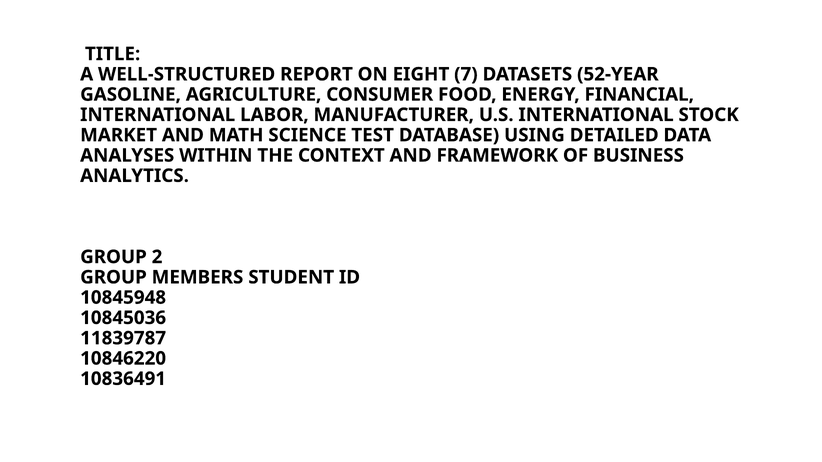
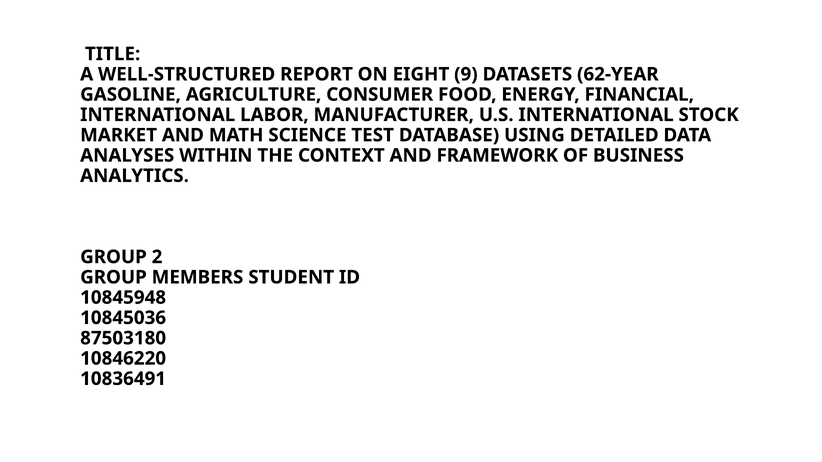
7: 7 -> 9 (466, 74)
52-YEAR: 52-YEAR -> 62-YEAR (618, 74)
11839787: 11839787 -> 87503180 (123, 338)
